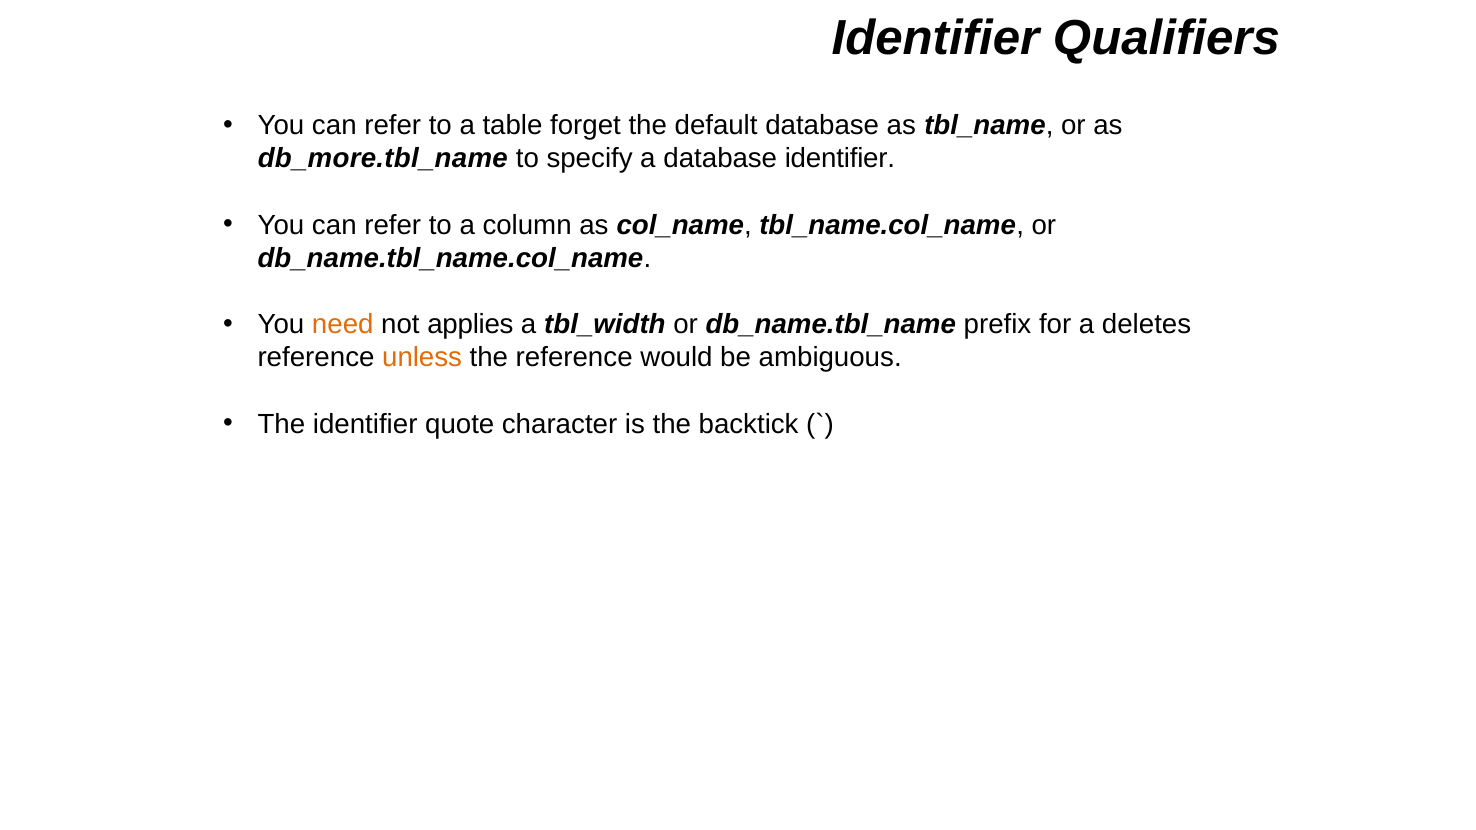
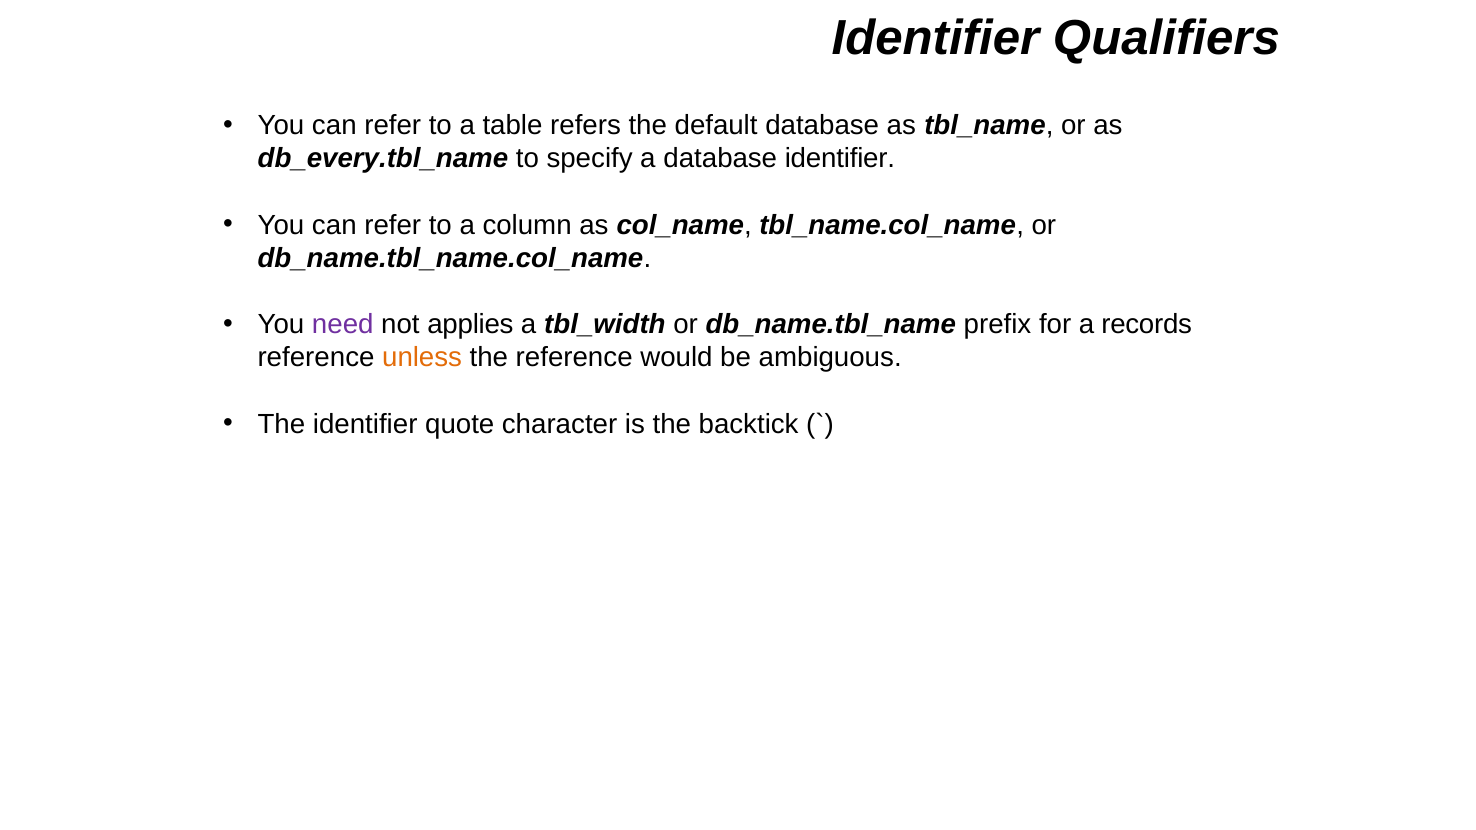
forget: forget -> refers (586, 125)
db_more.tbl_name: db_more.tbl_name -> db_every.tbl_name (383, 159)
need colour: orange -> purple (343, 325)
deletes: deletes -> records (1147, 325)
